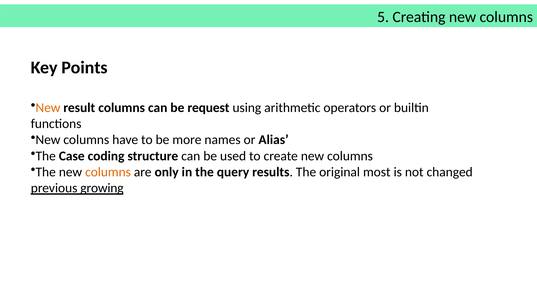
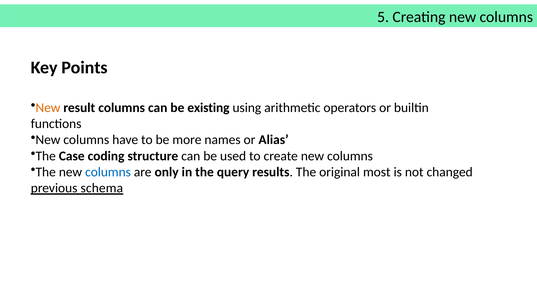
request: request -> existing (208, 108)
columns colour: orange -> blue (108, 172)
growing: growing -> schema (102, 188)
